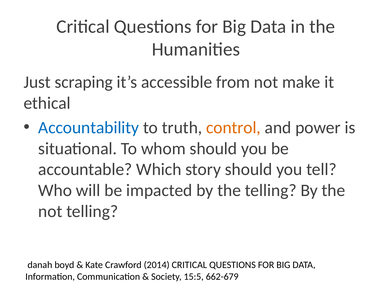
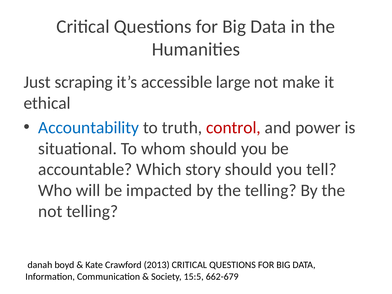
from: from -> large (233, 82)
control colour: orange -> red (234, 128)
2014: 2014 -> 2013 (157, 265)
